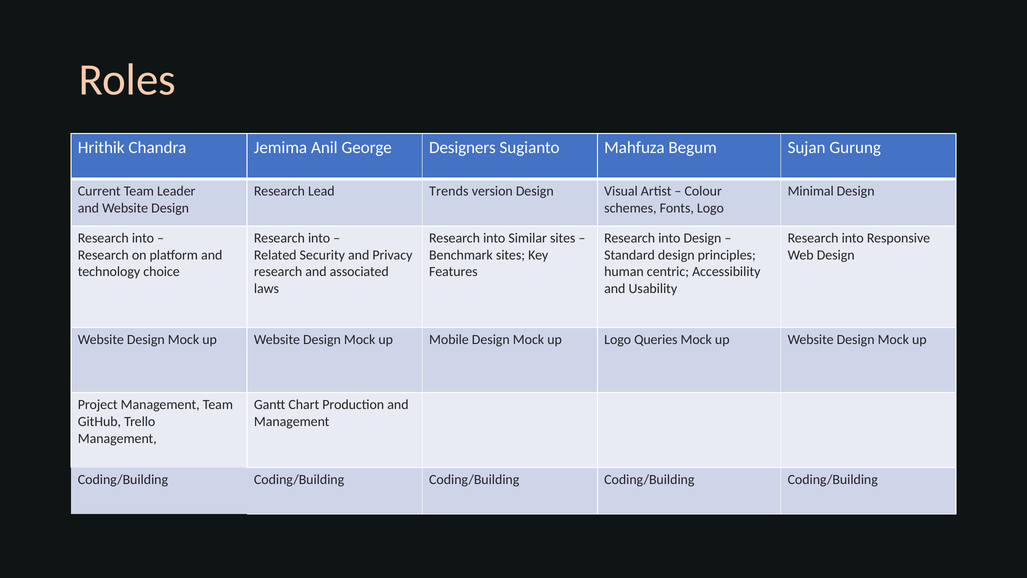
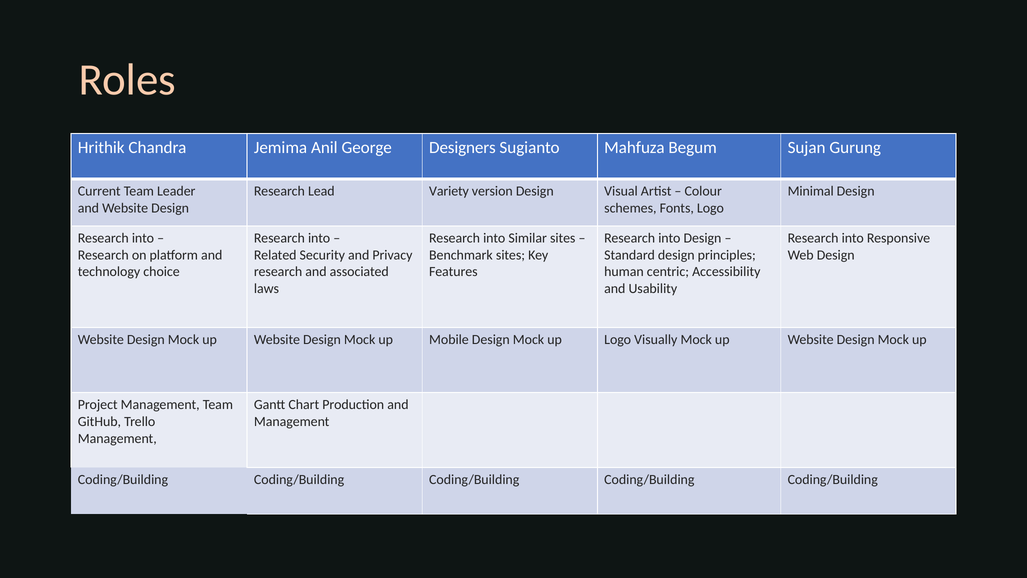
Trends: Trends -> Variety (449, 191)
Queries: Queries -> Visually (656, 339)
